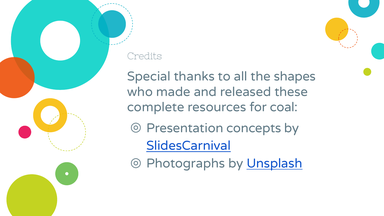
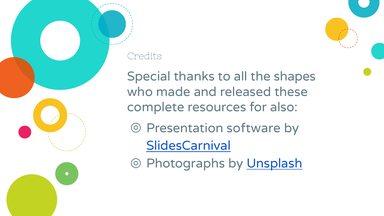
coal: coal -> also (284, 107)
concepts: concepts -> software (254, 128)
